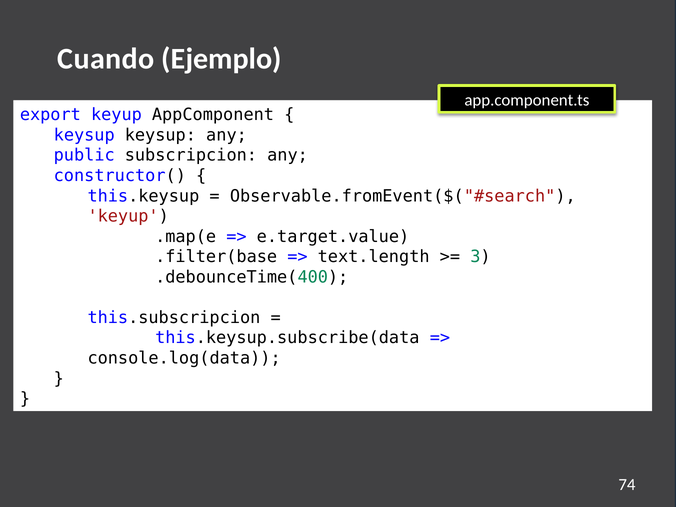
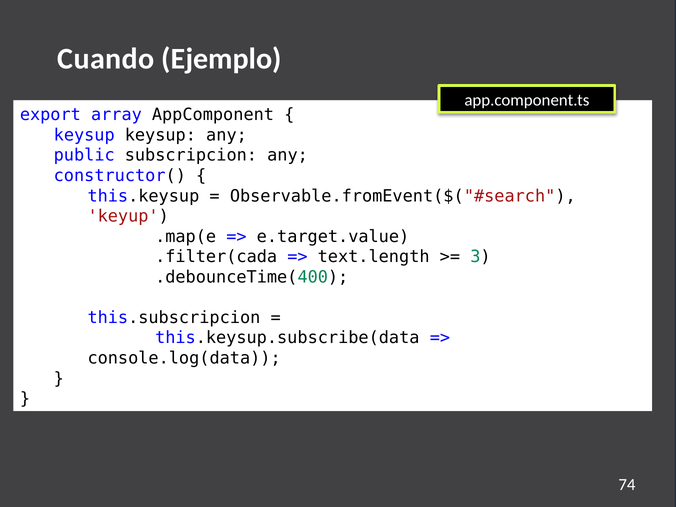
export keyup: keyup -> array (116, 115)
.filter(base: .filter(base -> .filter(cada (216, 257)
